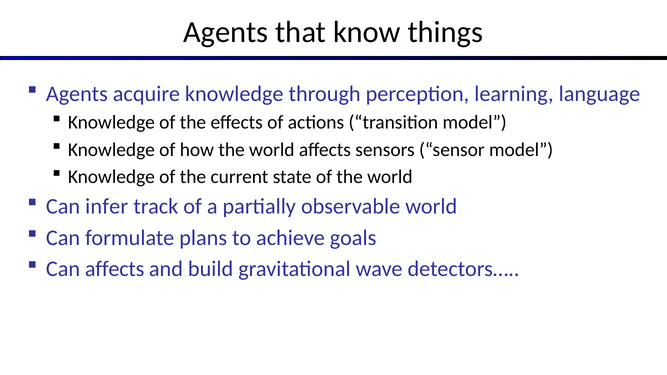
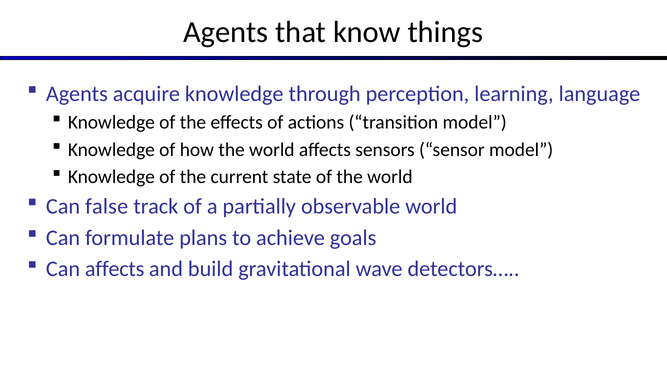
infer: infer -> false (107, 207)
